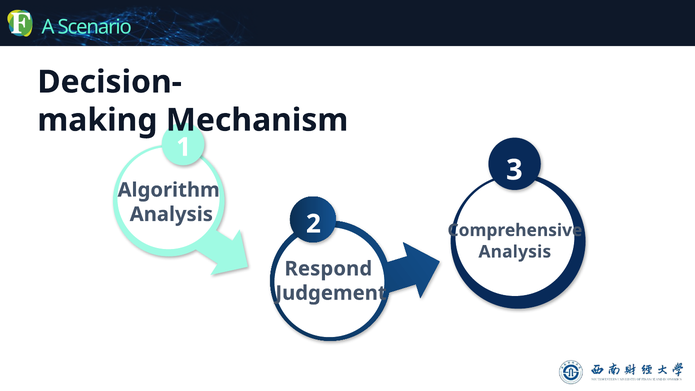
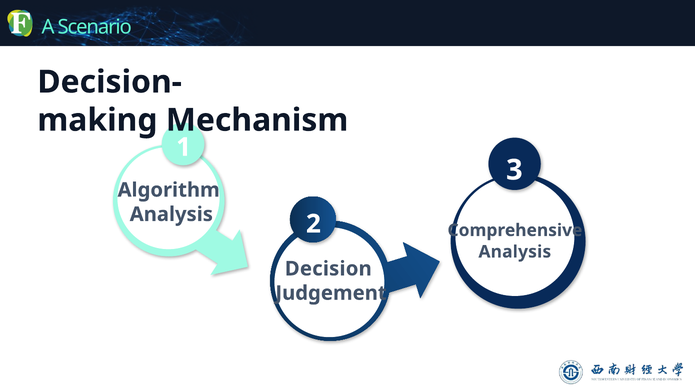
Respond: Respond -> Decision (328, 269)
